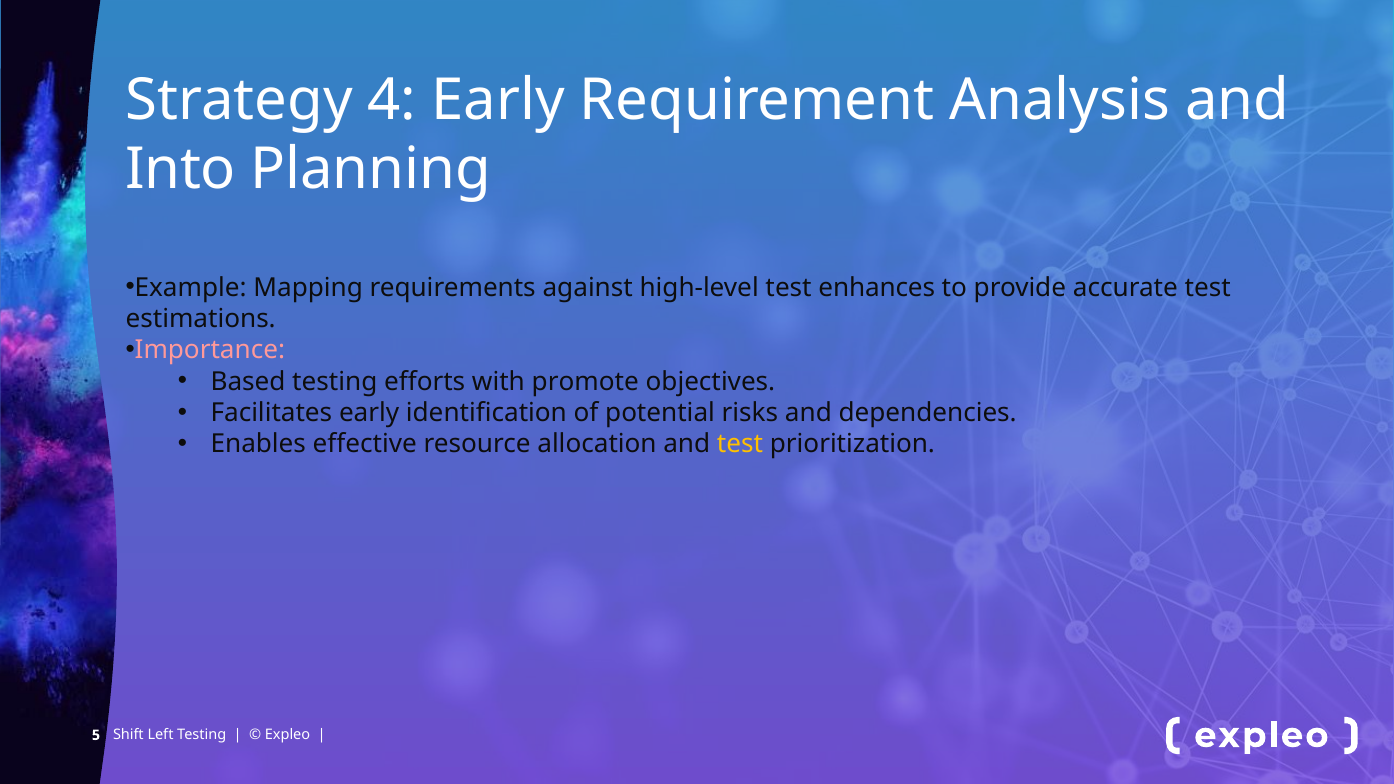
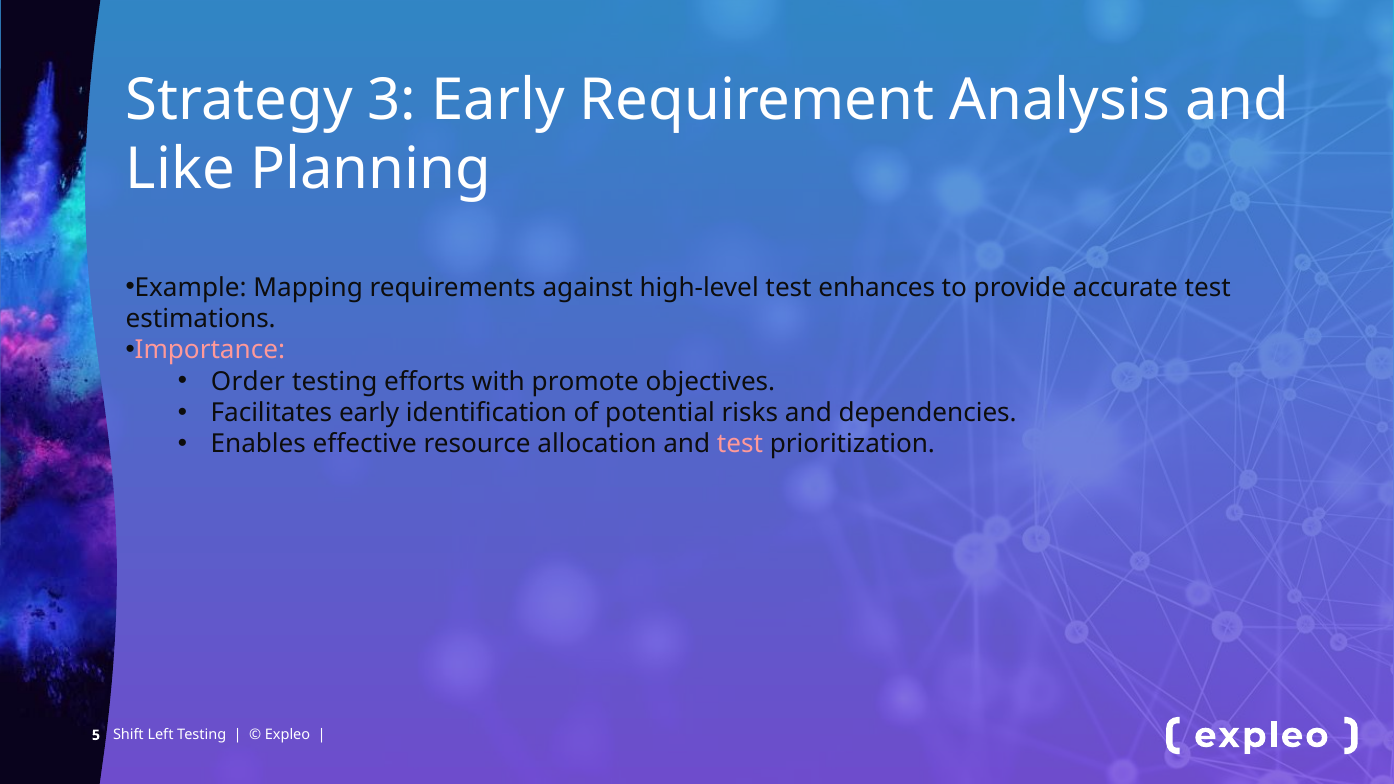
4: 4 -> 3 (392, 100)
Into: Into -> Like (180, 170)
Based: Based -> Order (248, 382)
test colour: yellow -> pink (740, 444)
